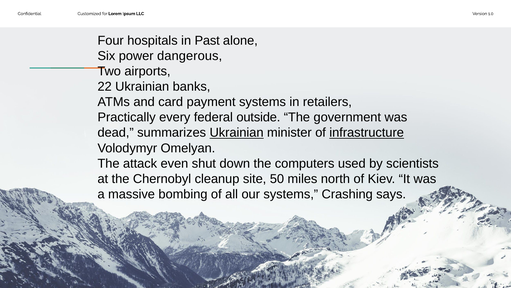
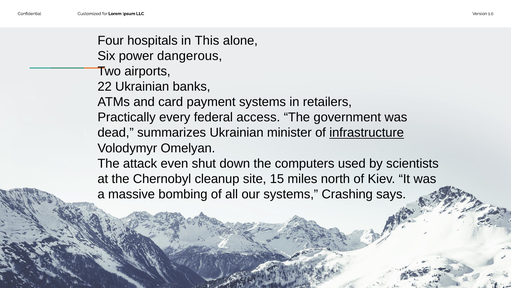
Past: Past -> This (207, 41)
outside: outside -> access (258, 117)
Ukrainian underline: present -> none (237, 133)
50: 50 -> 15 (277, 178)
